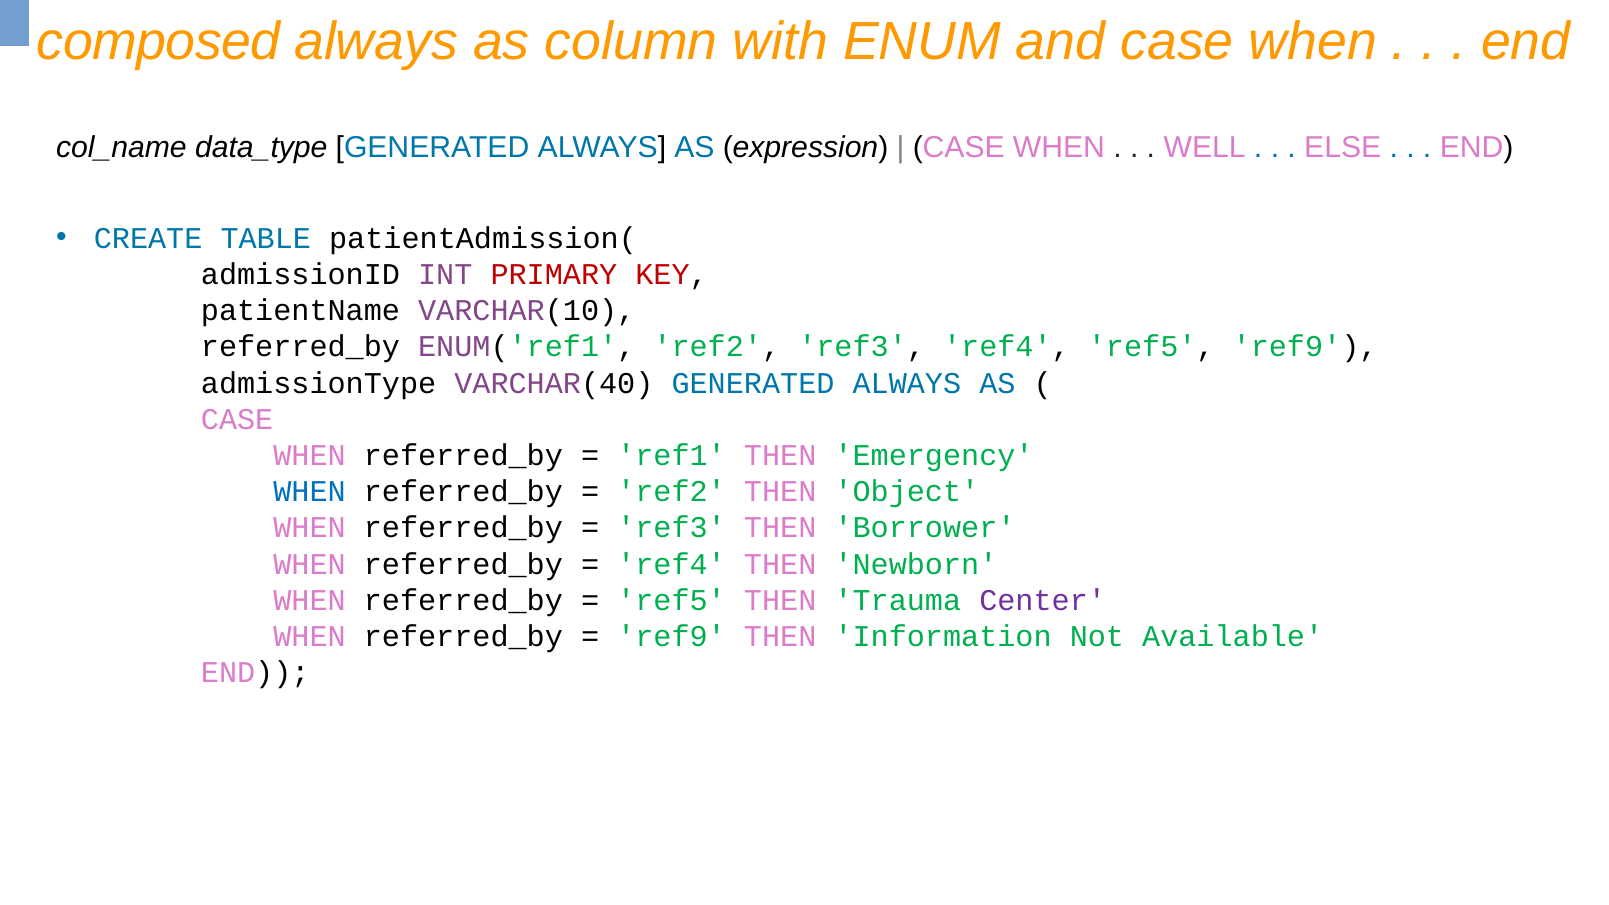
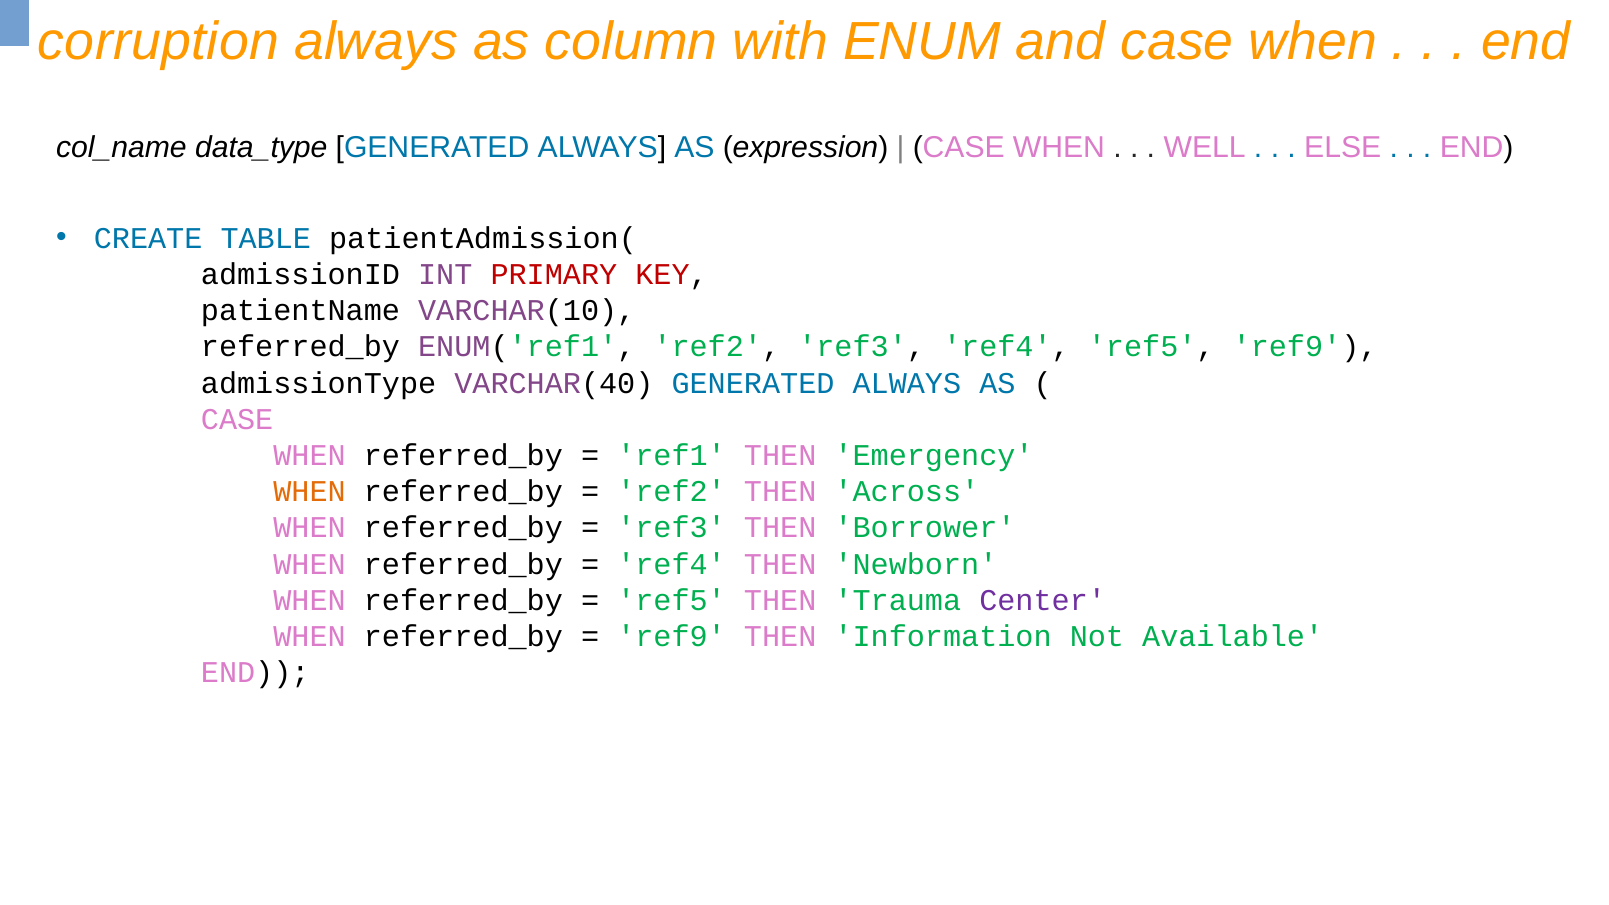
composed: composed -> corruption (158, 42)
WHEN colour: blue -> orange (310, 492)
Object: Object -> Across (907, 492)
